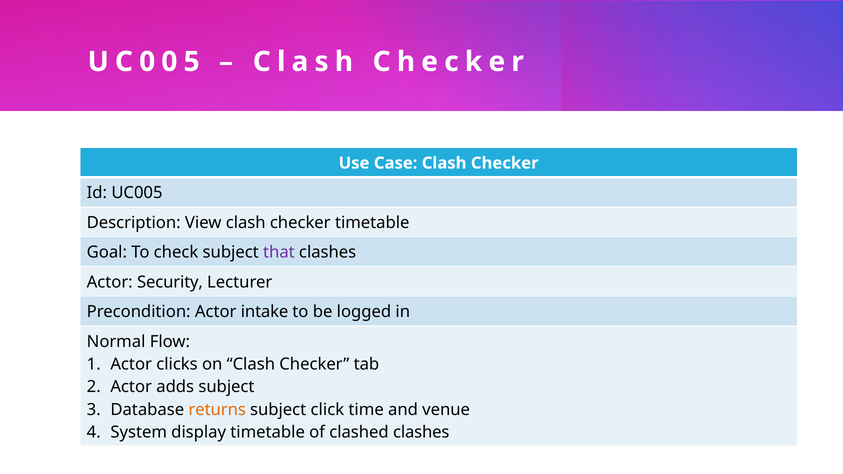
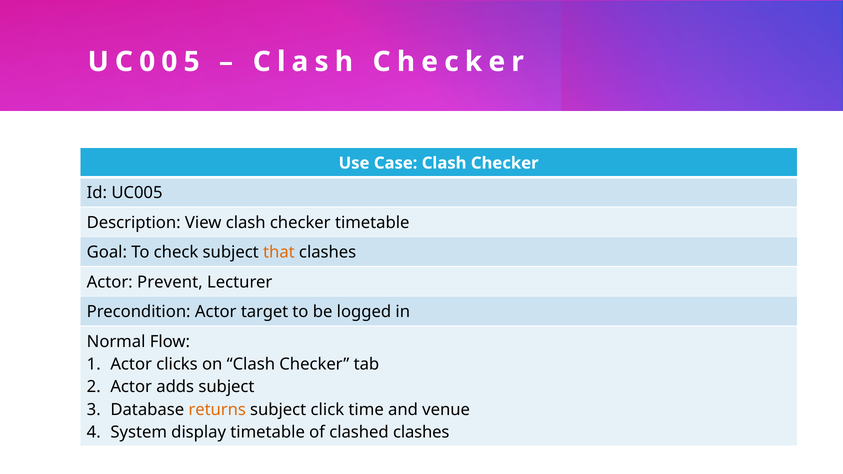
that colour: purple -> orange (279, 252)
Security: Security -> Prevent (170, 282)
intake: intake -> target (265, 312)
